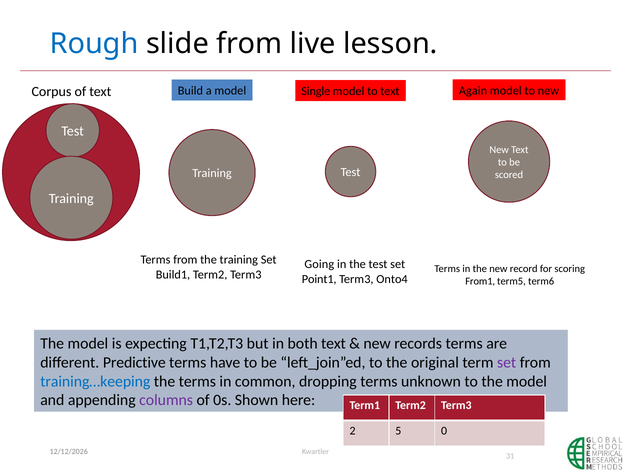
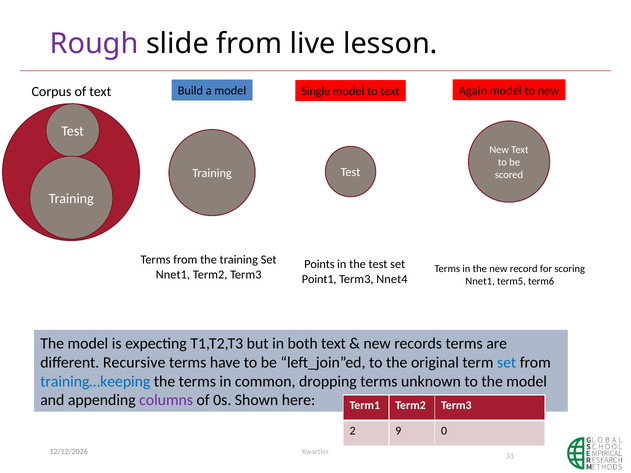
Rough colour: blue -> purple (94, 44)
Going: Going -> Points (319, 264)
Build1: Build1 -> Nnet1 (173, 275)
Onto4: Onto4 -> Nnet4 (392, 279)
From1: From1 -> Nnet1 (480, 282)
Predictive: Predictive -> Recursive (134, 363)
set colour: purple -> blue (507, 363)
5: 5 -> 9 (398, 431)
